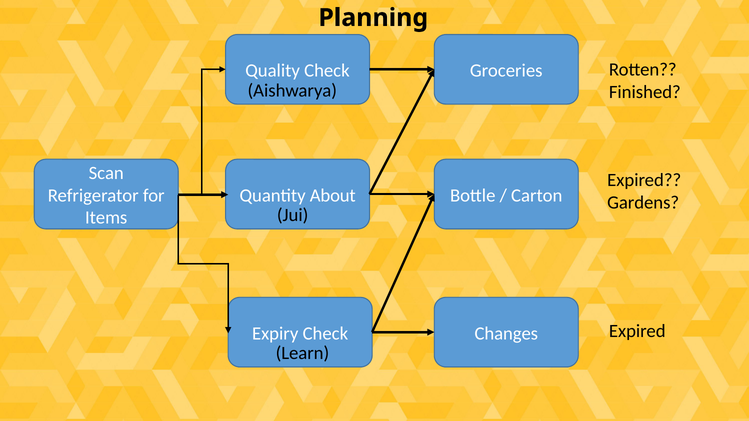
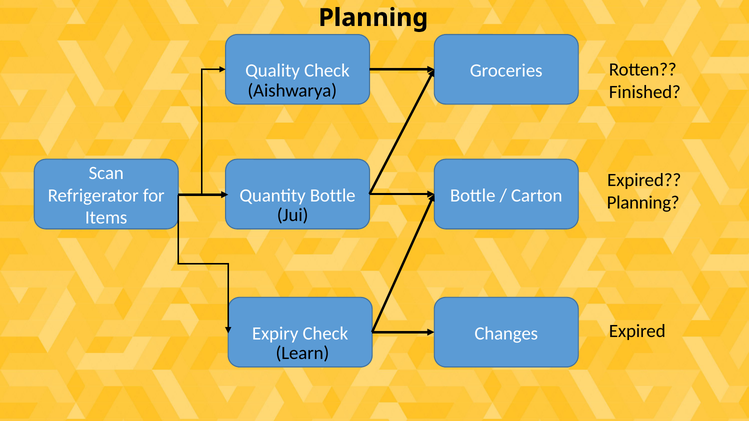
Quantity About: About -> Bottle (333, 196)
Gardens: Gardens -> Planning (643, 203)
